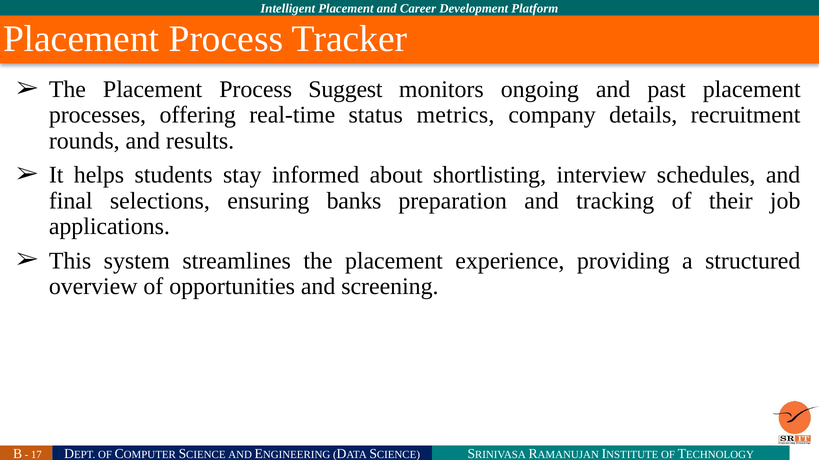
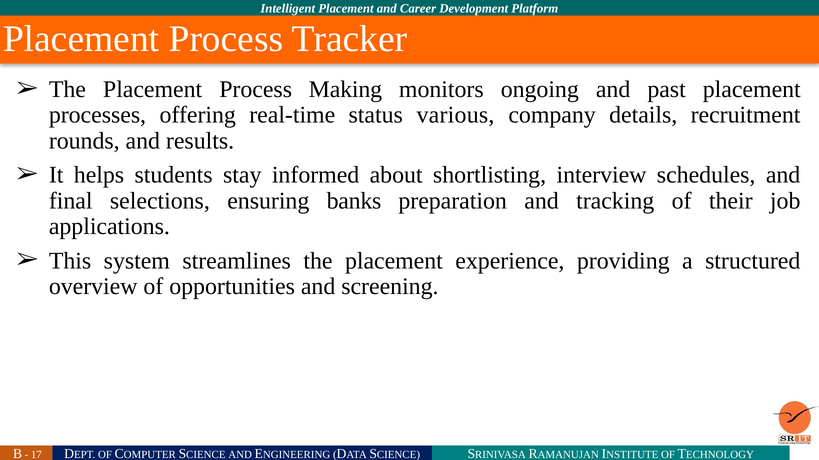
Suggest: Suggest -> Making (345, 89)
metrics: metrics -> various (455, 115)
